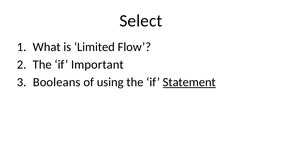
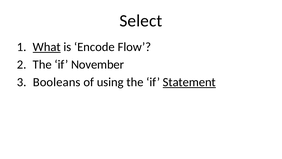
What underline: none -> present (47, 47)
Limited: Limited -> Encode (94, 47)
Important: Important -> November (98, 64)
